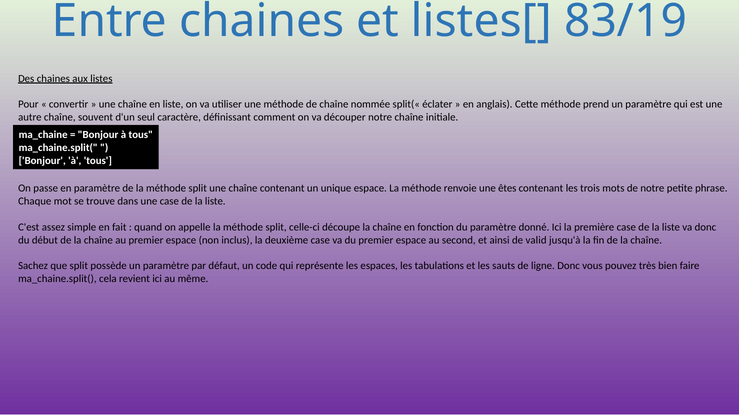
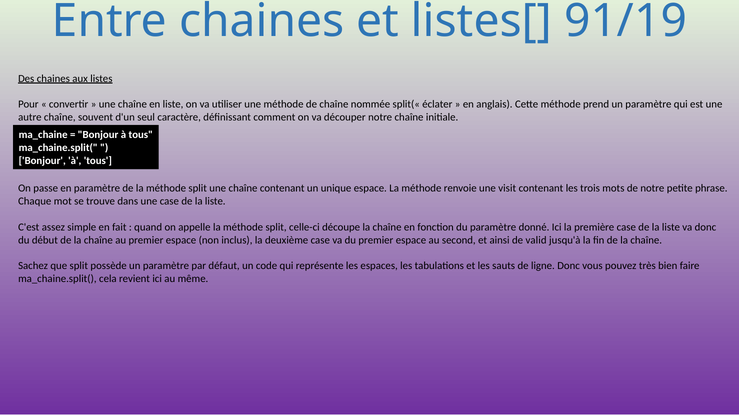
83/19: 83/19 -> 91/19 (626, 21)
êtes: êtes -> visit (507, 189)
